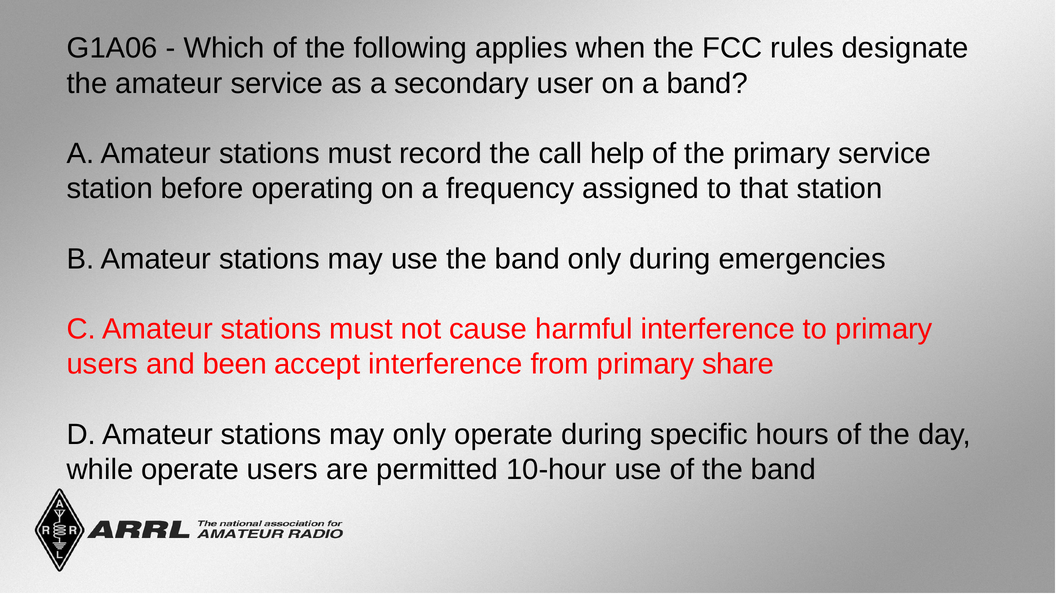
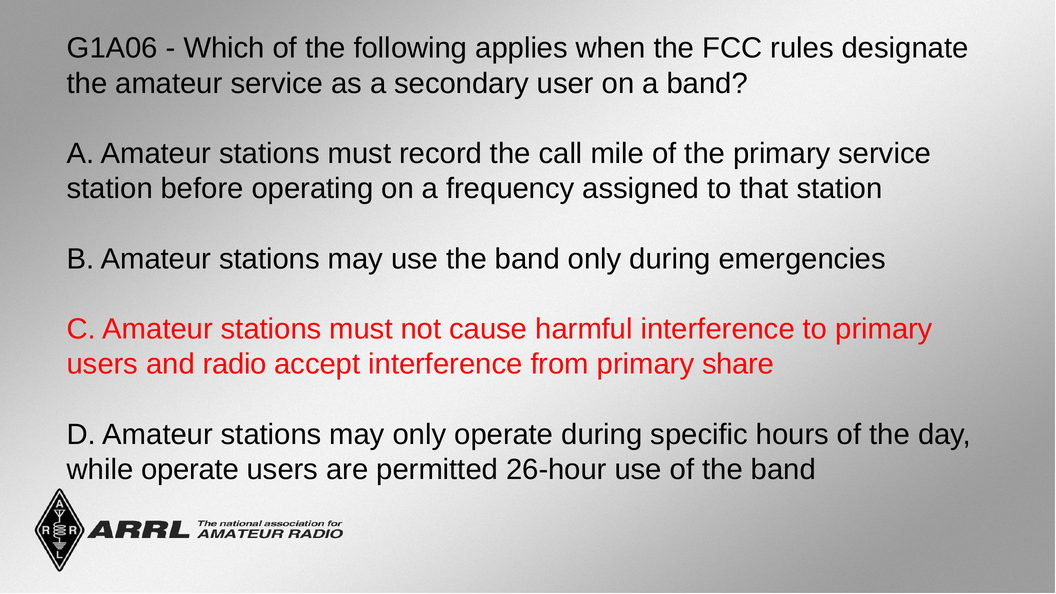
help: help -> mile (617, 154)
been: been -> radio (235, 364)
10-hour: 10-hour -> 26-hour (556, 470)
